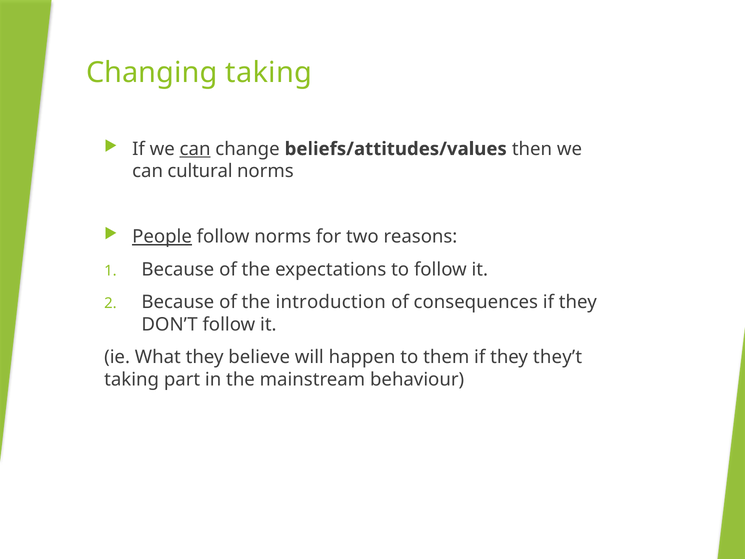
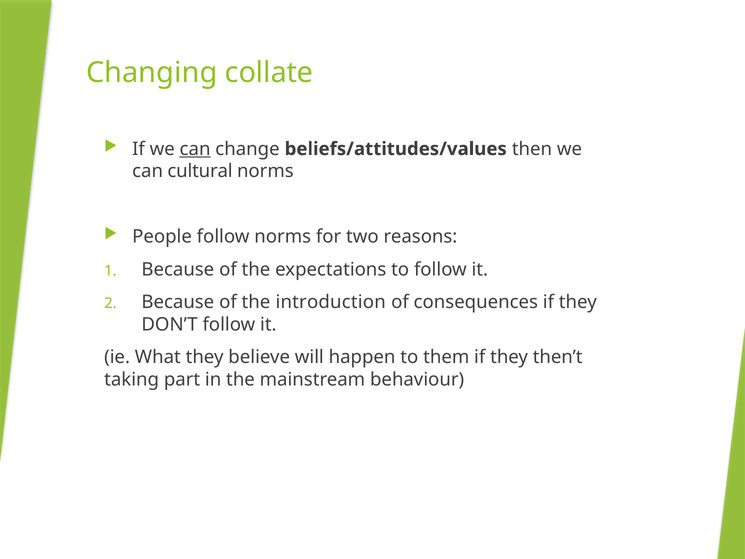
Changing taking: taking -> collate (269, 73)
People underline: present -> none (162, 237)
they’t: they’t -> then’t (558, 357)
